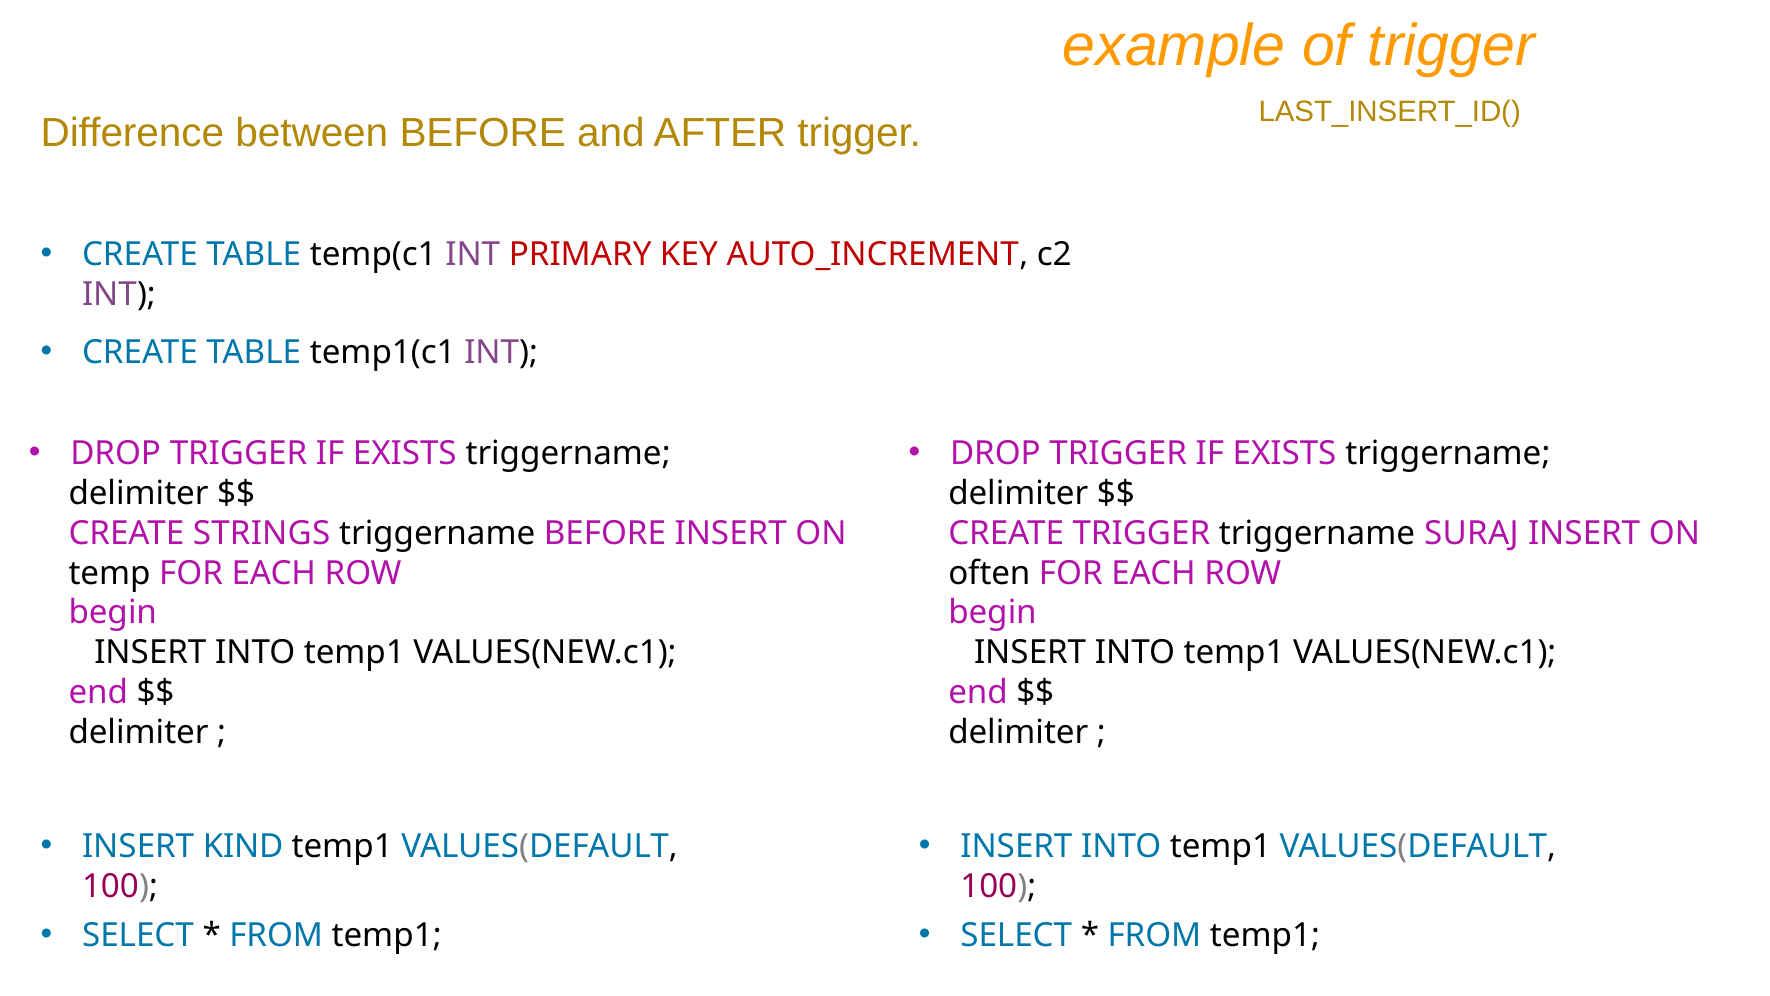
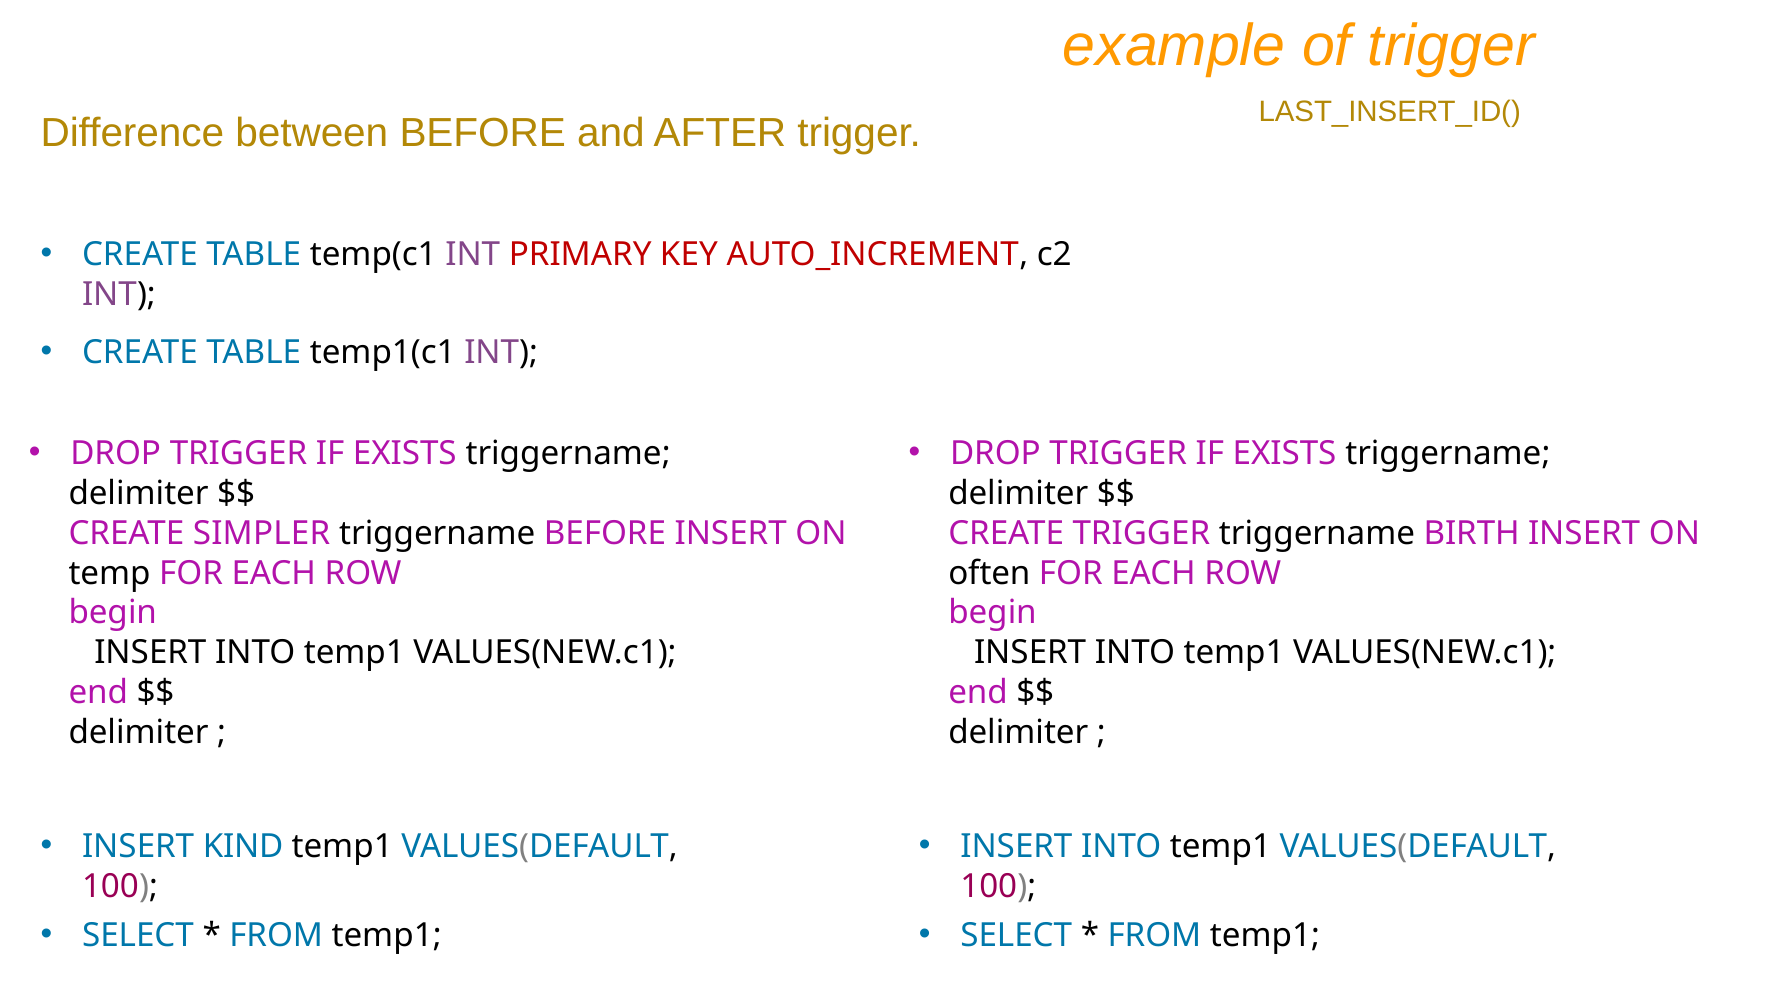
STRINGS: STRINGS -> SIMPLER (262, 533)
SURAJ: SURAJ -> BIRTH (1472, 533)
